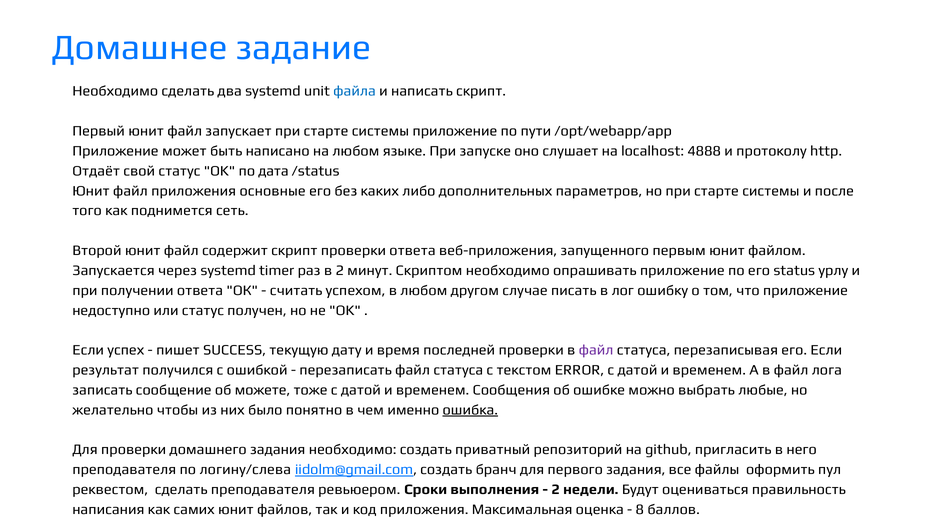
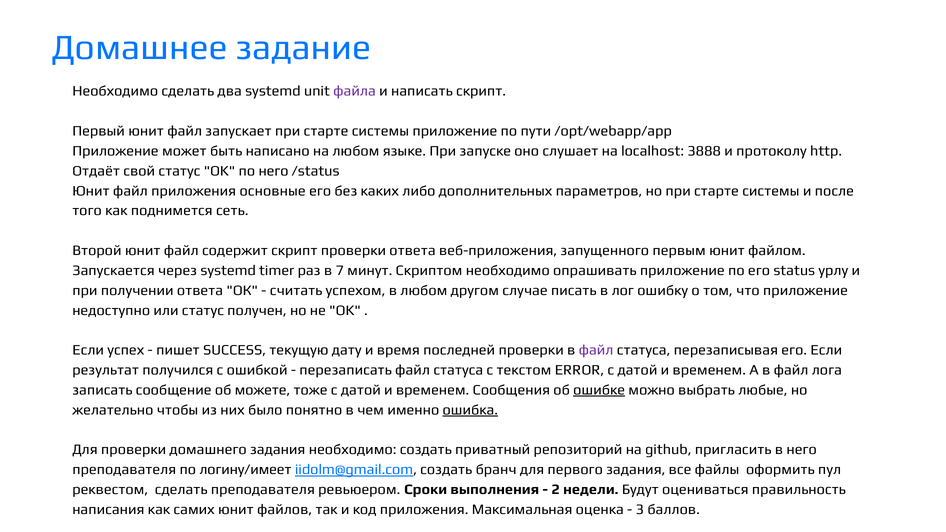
файла colour: blue -> purple (355, 91)
4888: 4888 -> 3888 (704, 151)
по дата: дата -> него (273, 171)
в 2: 2 -> 7 (340, 271)
ошибке underline: none -> present (599, 390)
логину/слева: логину/слева -> логину/имеет (245, 470)
8: 8 -> 3 (640, 510)
